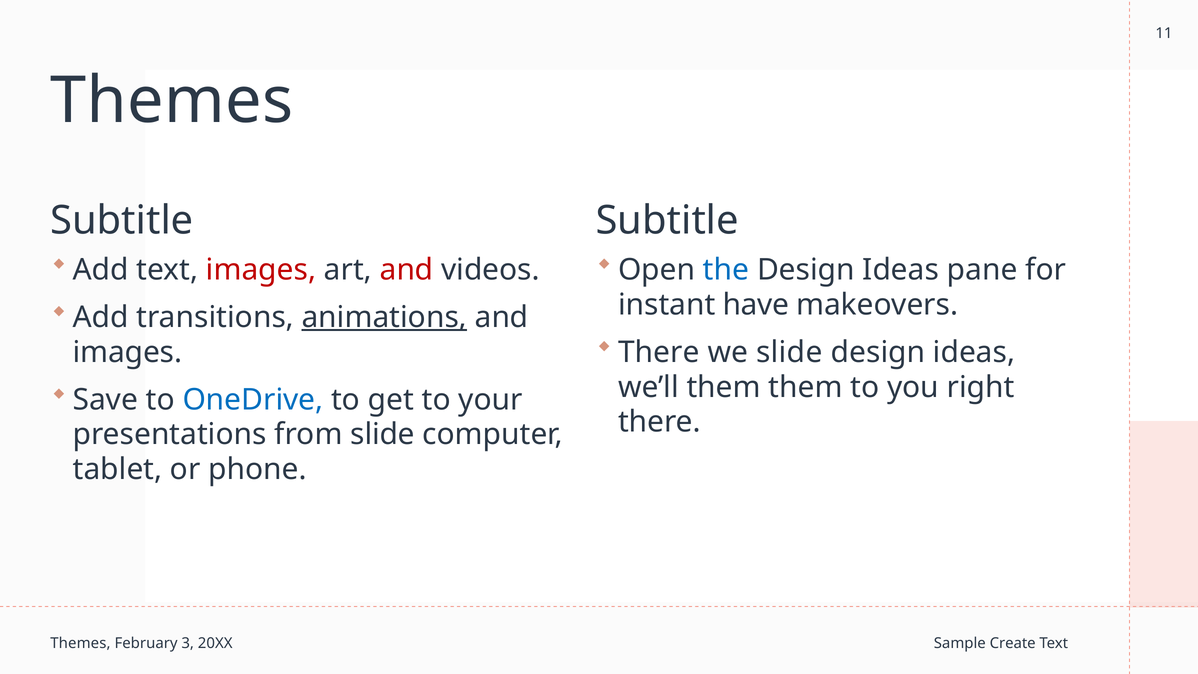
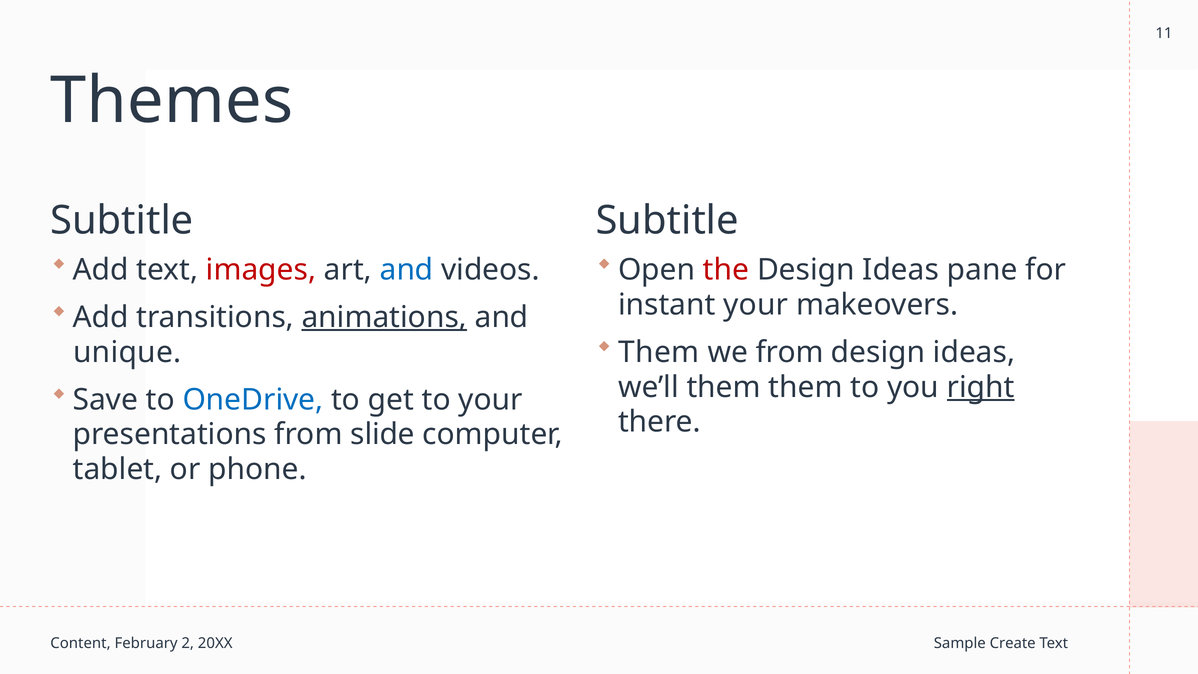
and colour: red -> blue (407, 270)
the colour: blue -> red (726, 270)
instant have: have -> your (756, 305)
There: There -> Them (659, 352)
we slide: slide -> from (790, 352)
images: images -> unique (127, 352)
right underline: none -> present (981, 387)
Themes: Themes -> Content (80, 643)
3: 3 -> 2 (188, 643)
